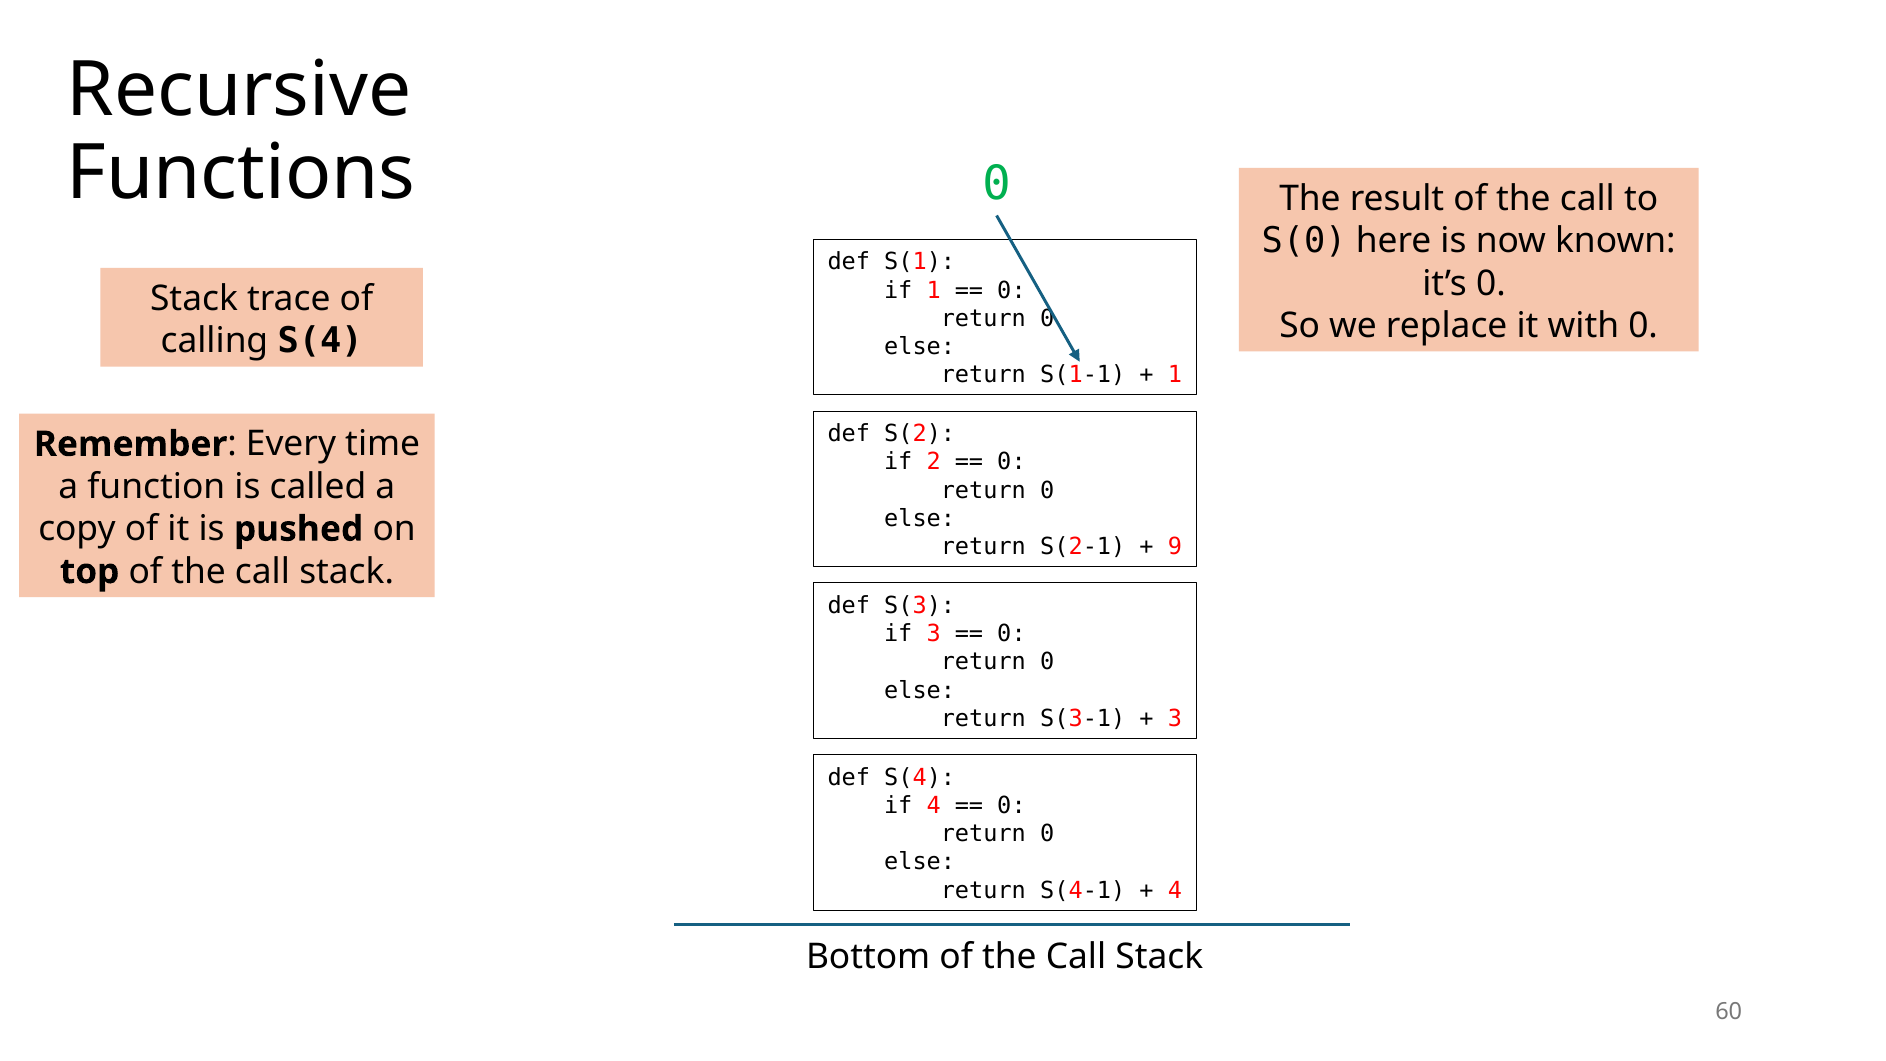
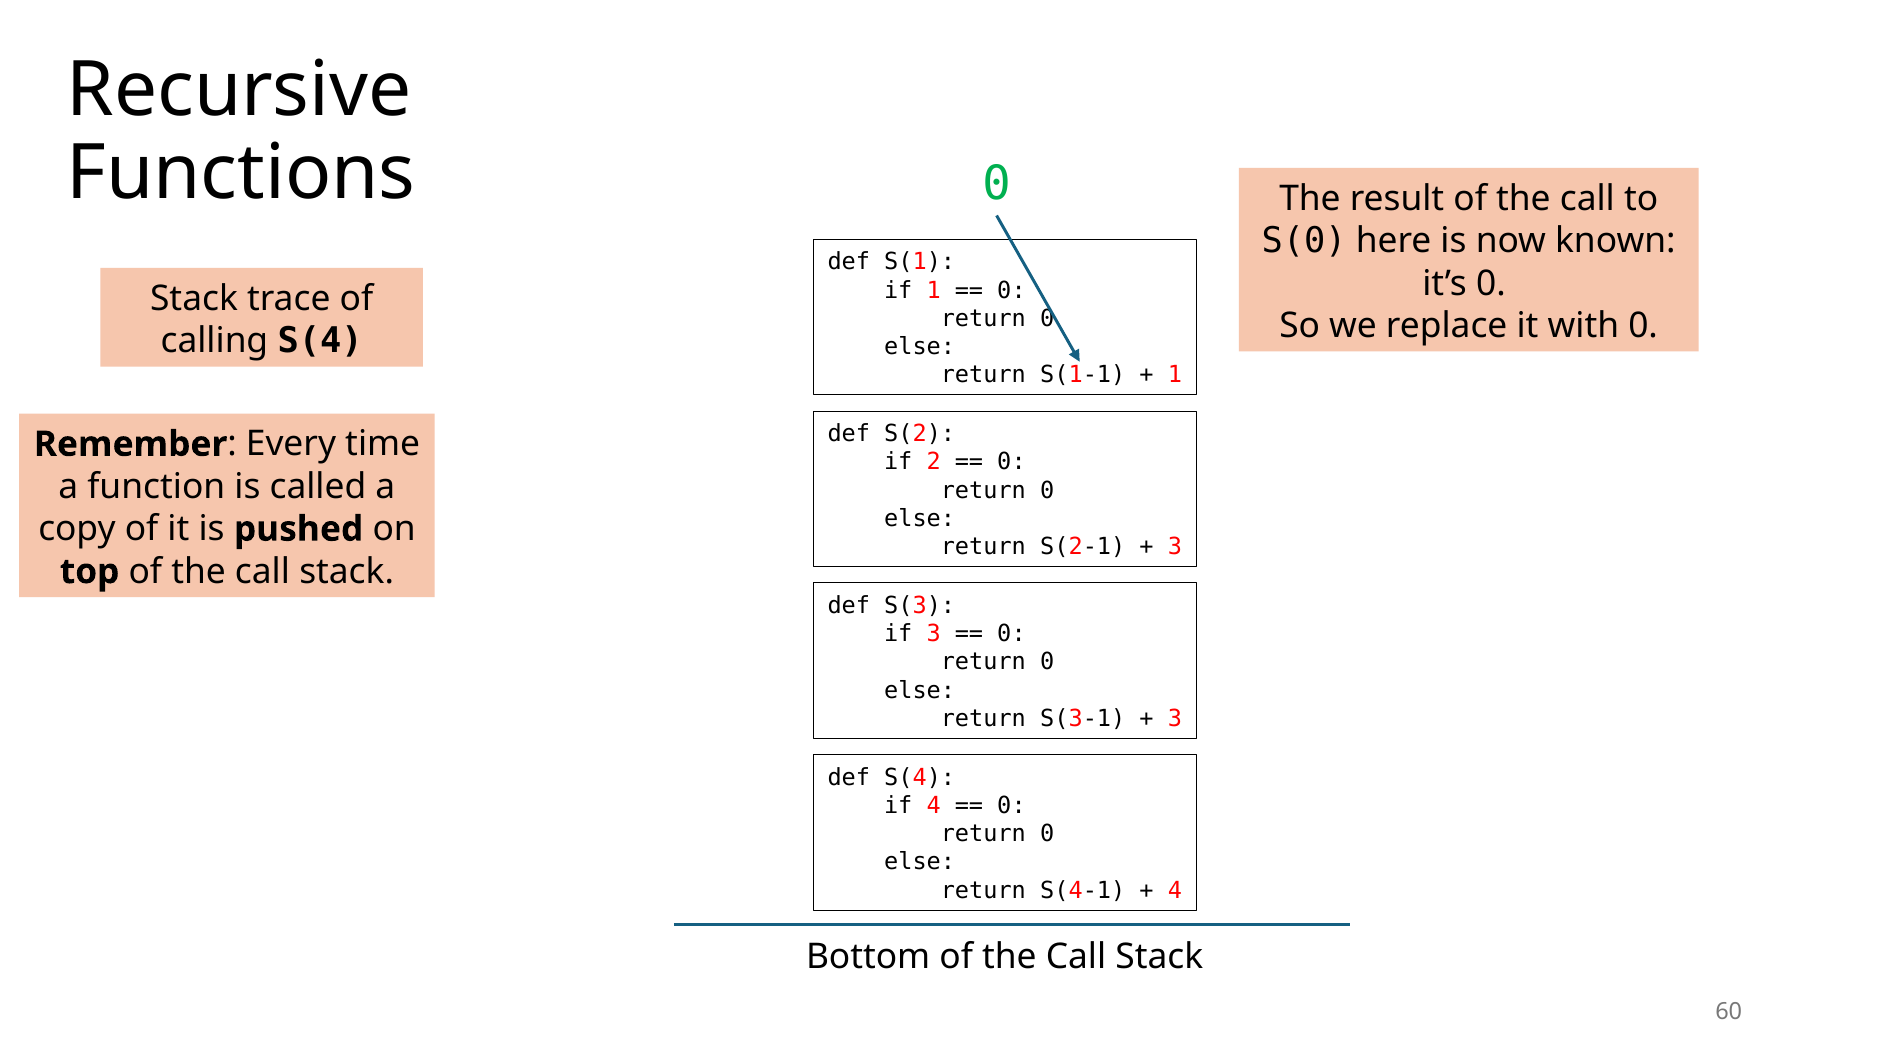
9: 9 -> 3 (1175, 547)
